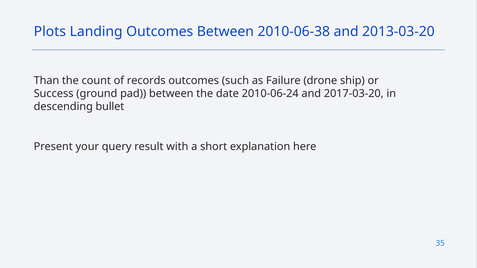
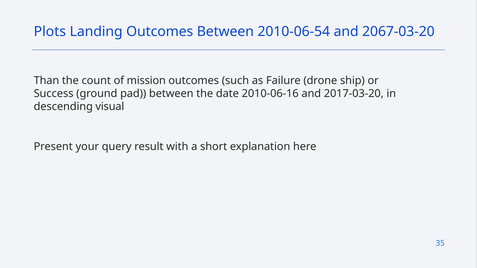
2010-06-38: 2010-06-38 -> 2010-06-54 (294, 32)
2013-03-20: 2013-03-20 -> 2067-03-20 (398, 32)
records: records -> mission (146, 81)
2010-06-24: 2010-06-24 -> 2010-06-16 (270, 94)
bullet: bullet -> visual (110, 107)
